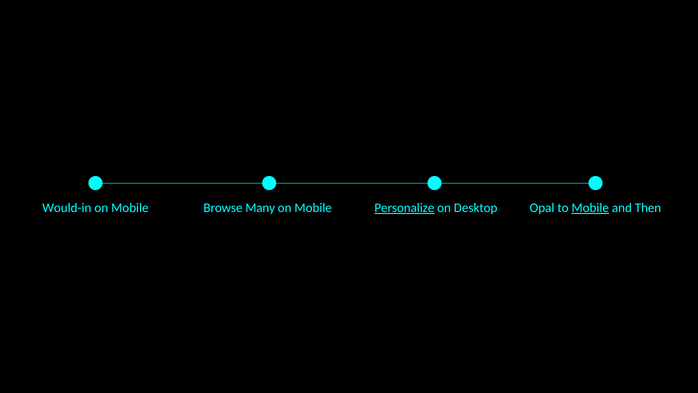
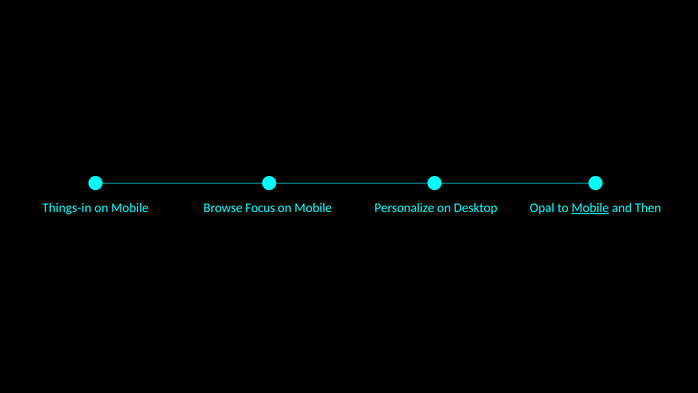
Would-in: Would-in -> Things-in (67, 208)
Many: Many -> Focus (260, 208)
Personalize underline: present -> none (404, 208)
